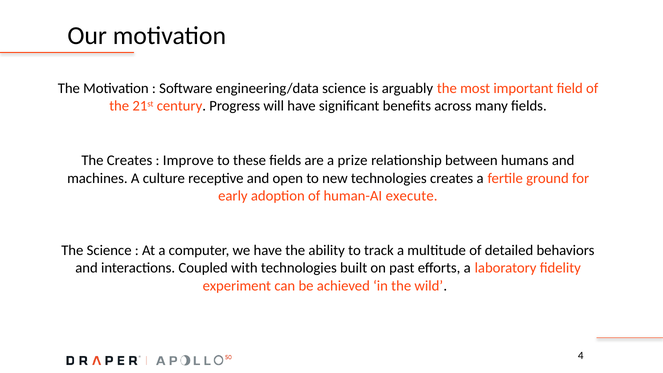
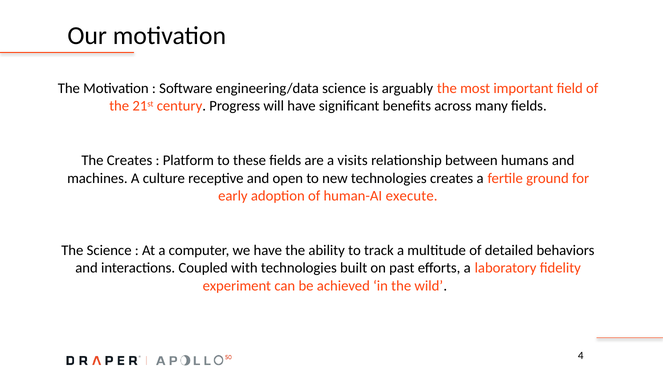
Improve: Improve -> Platform (188, 161)
prize: prize -> visits (353, 161)
